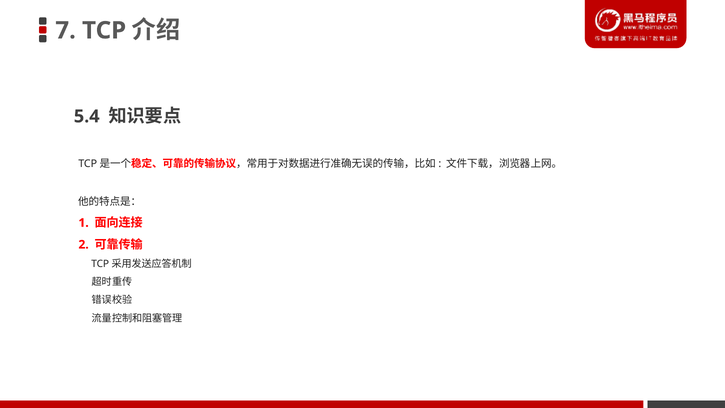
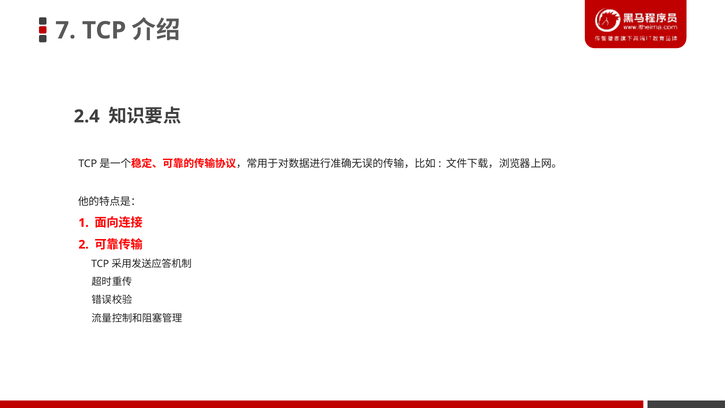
5.4: 5.4 -> 2.4 (87, 116)
